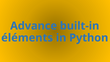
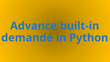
éléments: éléments -> demandé (27, 38)
